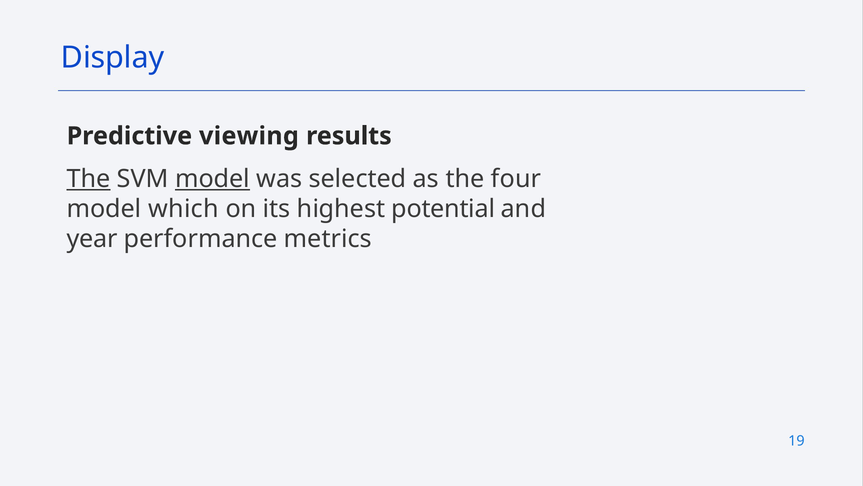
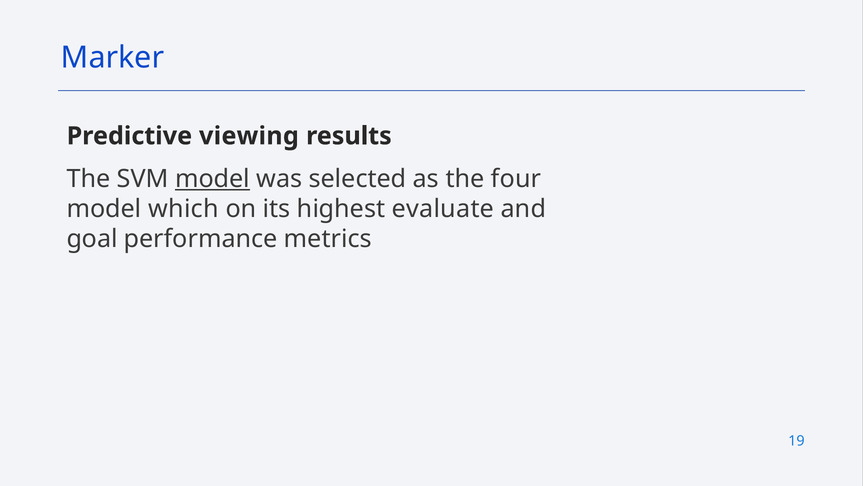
Display: Display -> Marker (113, 58)
The underline: present -> none (88, 179)
potential: potential -> evaluate (443, 209)
year: year -> goal (92, 239)
